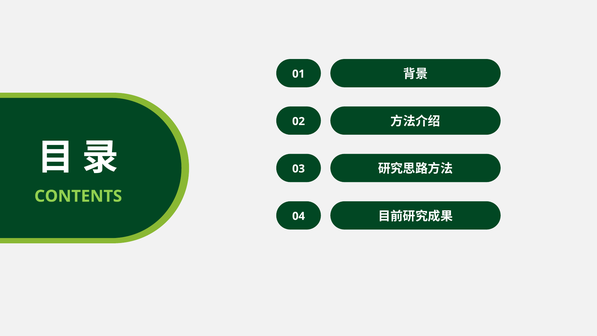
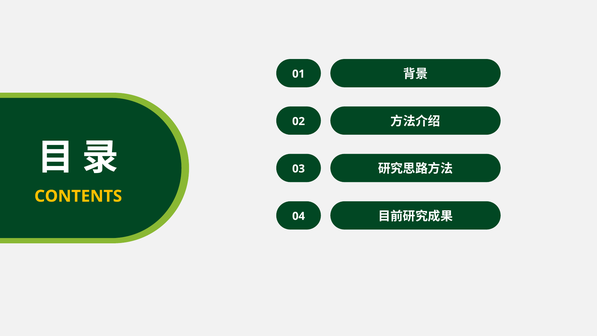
CONTENTS colour: light green -> yellow (78, 196)
